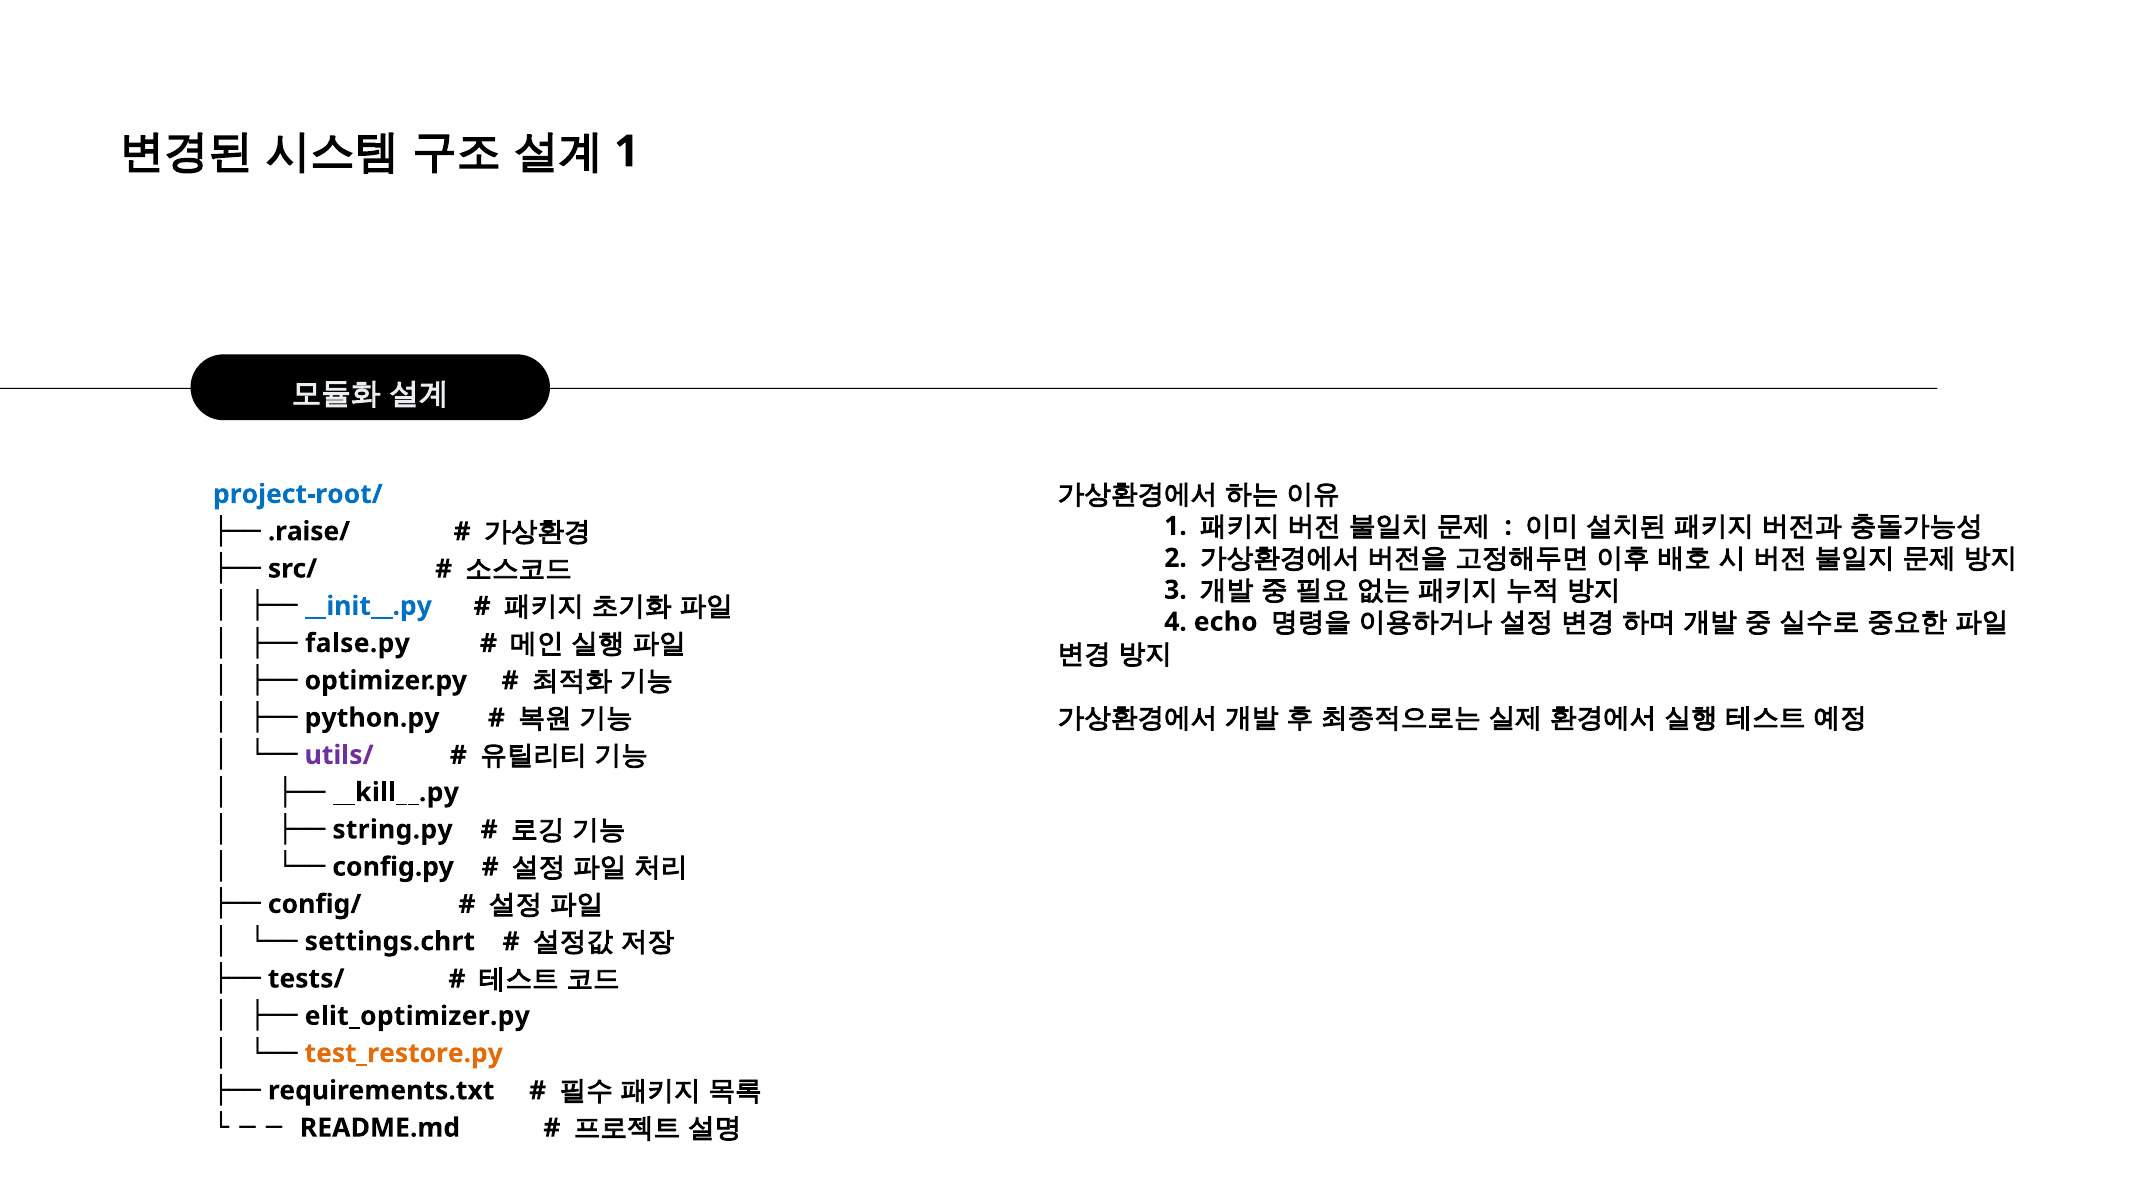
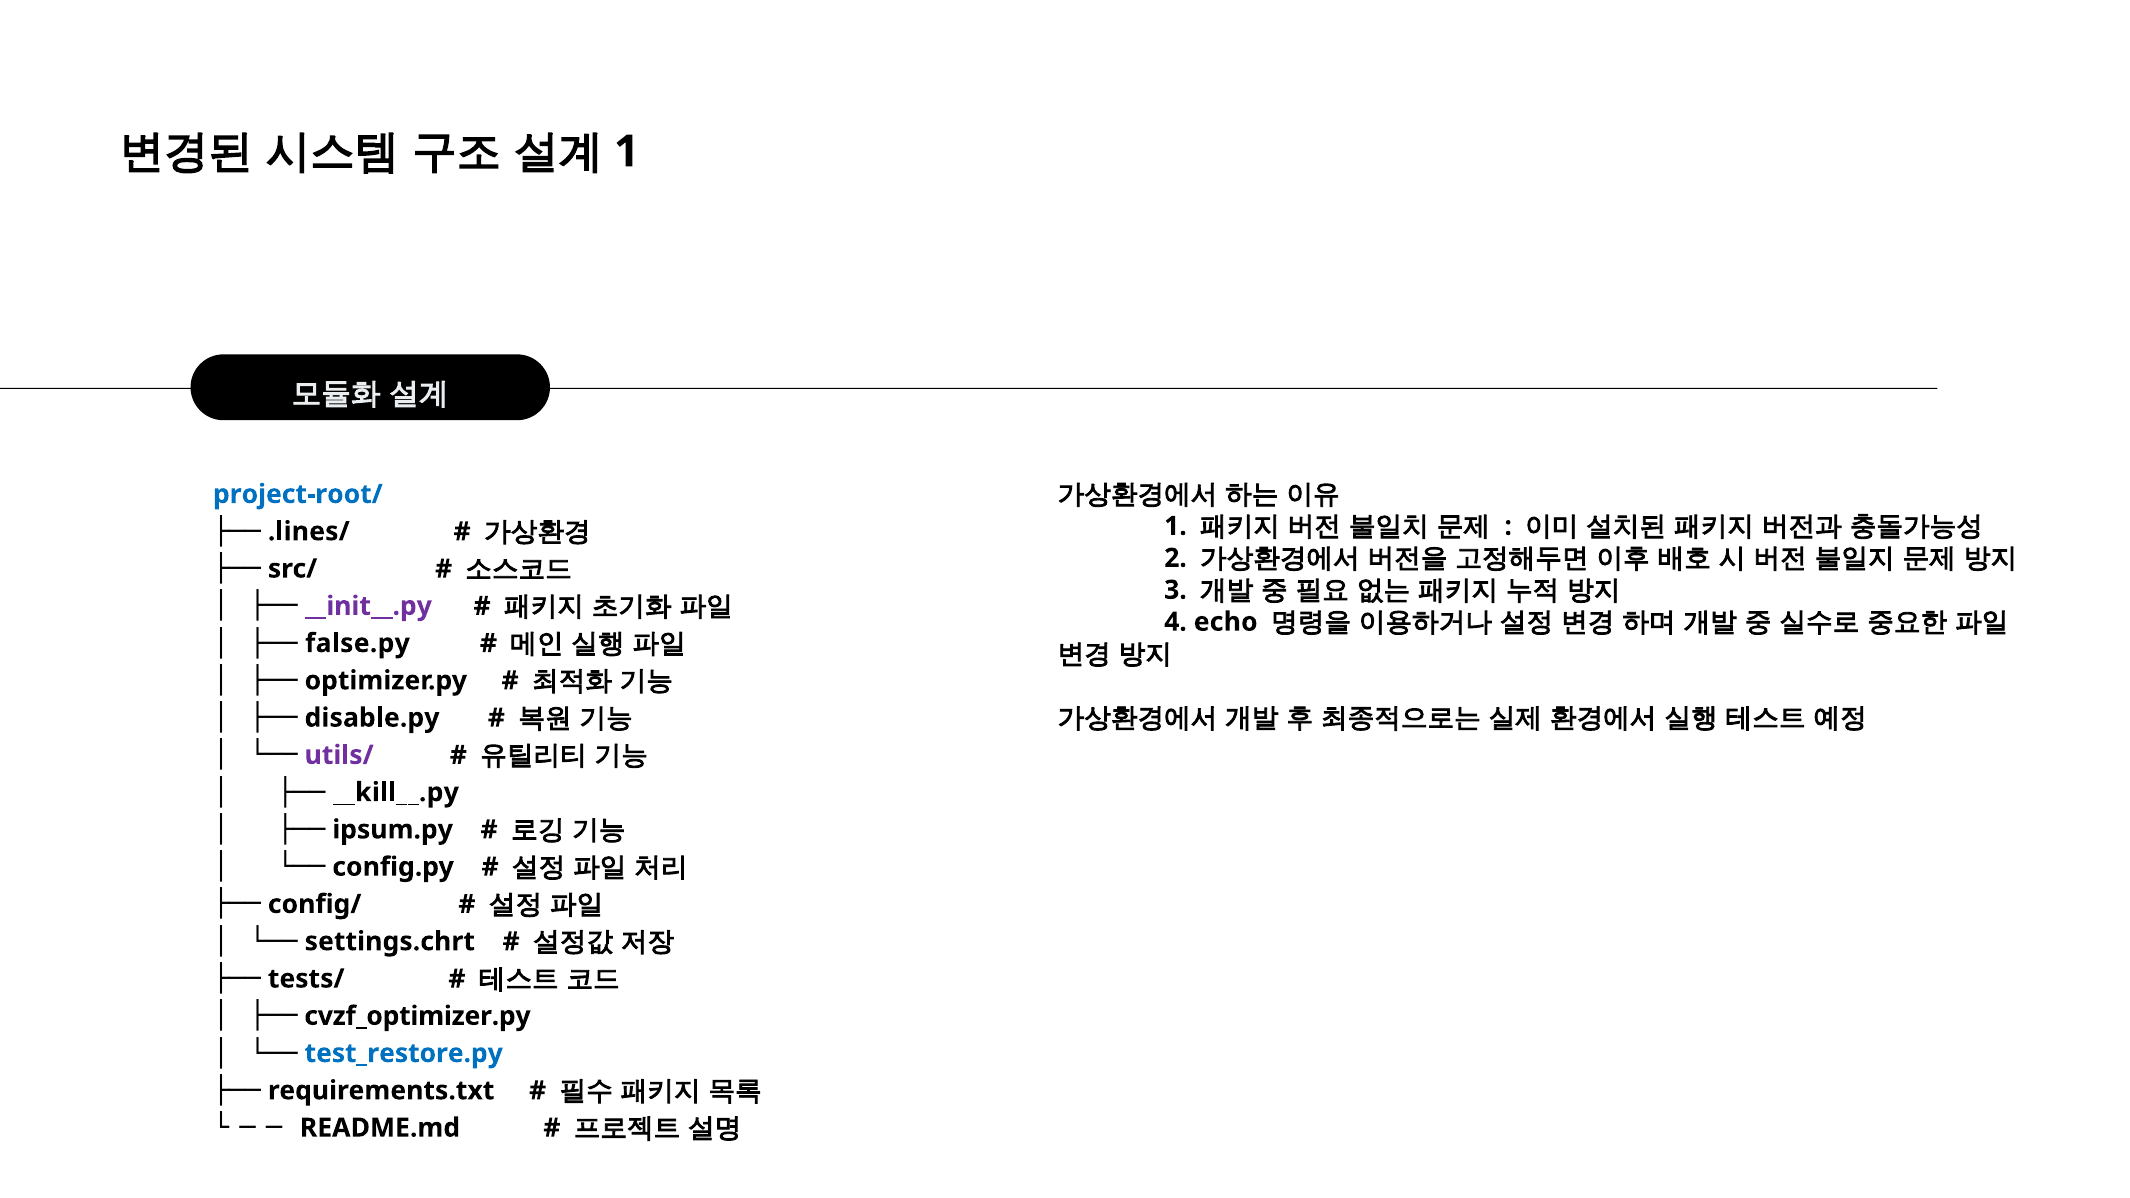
.raise/: .raise/ -> .lines/ (309, 532)
__init__.py colour: blue -> purple (368, 606)
python.py: python.py -> disable.py (372, 718)
string.py: string.py -> ipsum.py (393, 830)
elit_optimizer.py: elit_optimizer.py -> cvzf_optimizer.py (417, 1016)
test_restore.py colour: orange -> blue (404, 1053)
